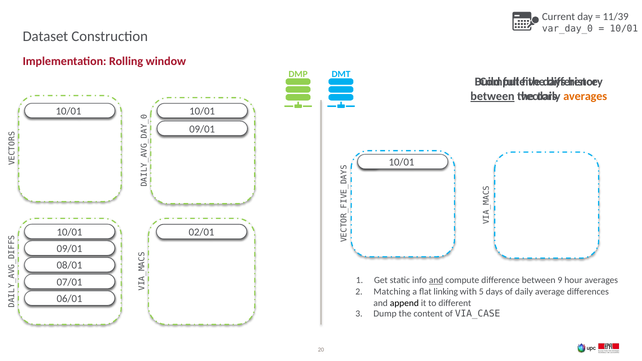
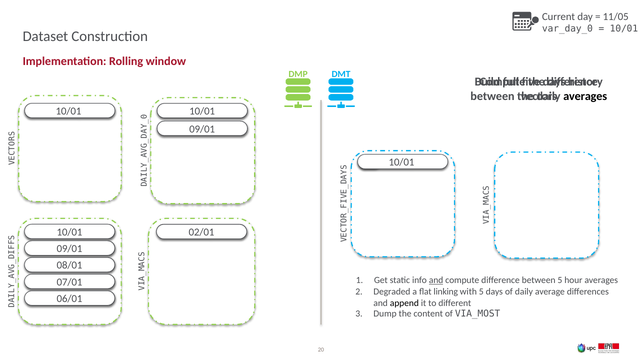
11/39: 11/39 -> 11/05 (616, 17)
between underline: present -> none (492, 96)
averages colour: orange -> black (585, 96)
between 9: 9 -> 5 (560, 280)
Matching: Matching -> Degraded (392, 292)
VIA_CASE: VIA_CASE -> VIA_MOST (478, 314)
